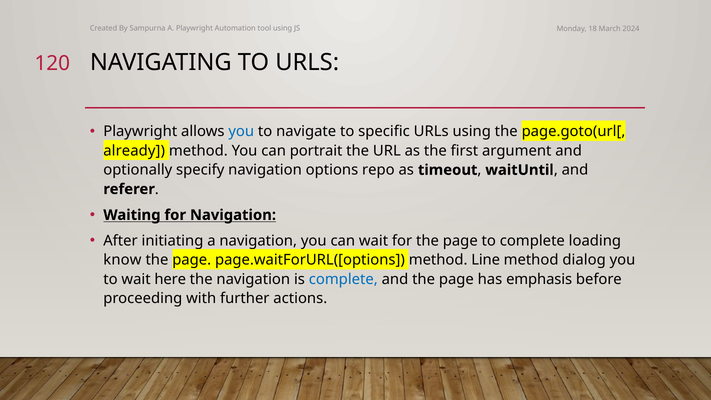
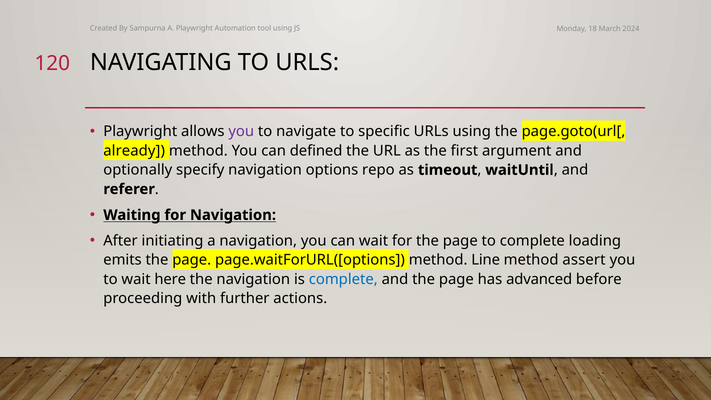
you colour: blue -> purple (241, 132)
portrait: portrait -> defined (316, 151)
know: know -> emits (123, 260)
dialog: dialog -> assert (584, 260)
emphasis: emphasis -> advanced (539, 279)
